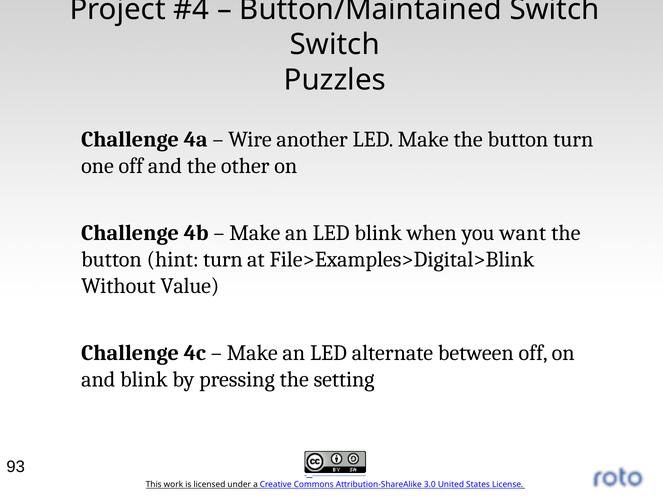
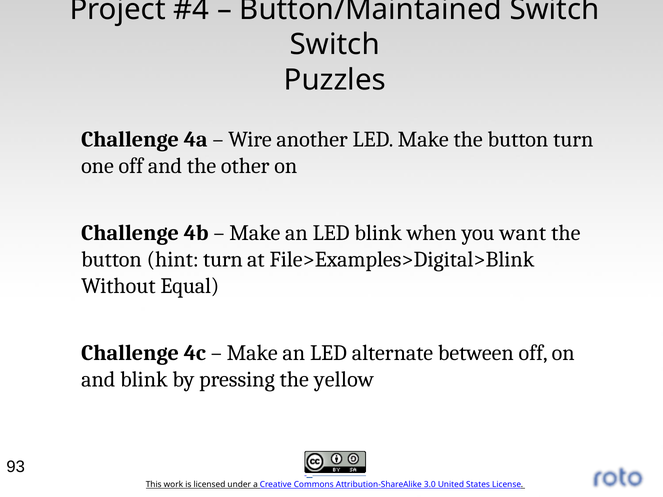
Value: Value -> Equal (190, 286)
setting: setting -> yellow (344, 380)
